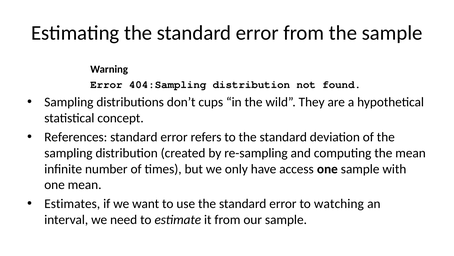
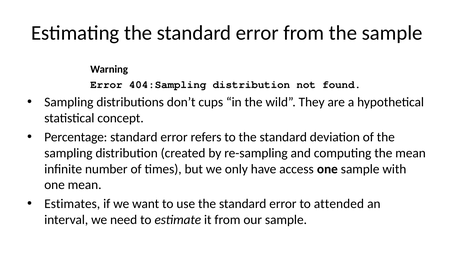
References: References -> Percentage (76, 137)
watching: watching -> attended (339, 203)
